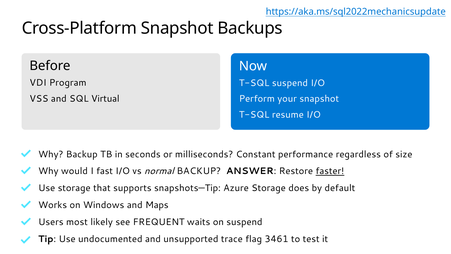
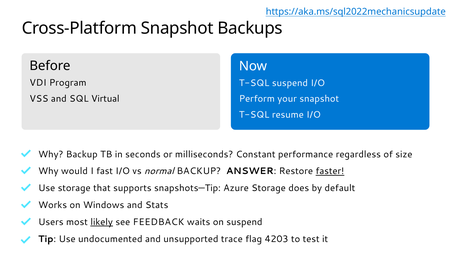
Maps: Maps -> Stats (157, 205)
likely underline: none -> present (102, 222)
FREQUENT: FREQUENT -> FEEDBACK (159, 222)
3461: 3461 -> 4203 (277, 239)
